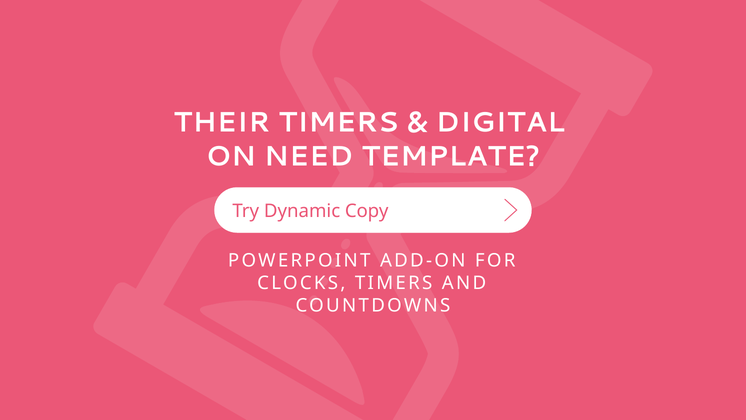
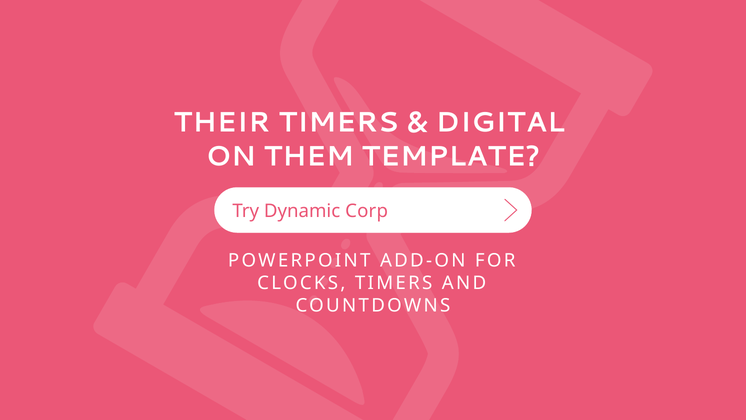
NEED: NEED -> THEM (309, 156)
Copy: Copy -> Corp (367, 211)
